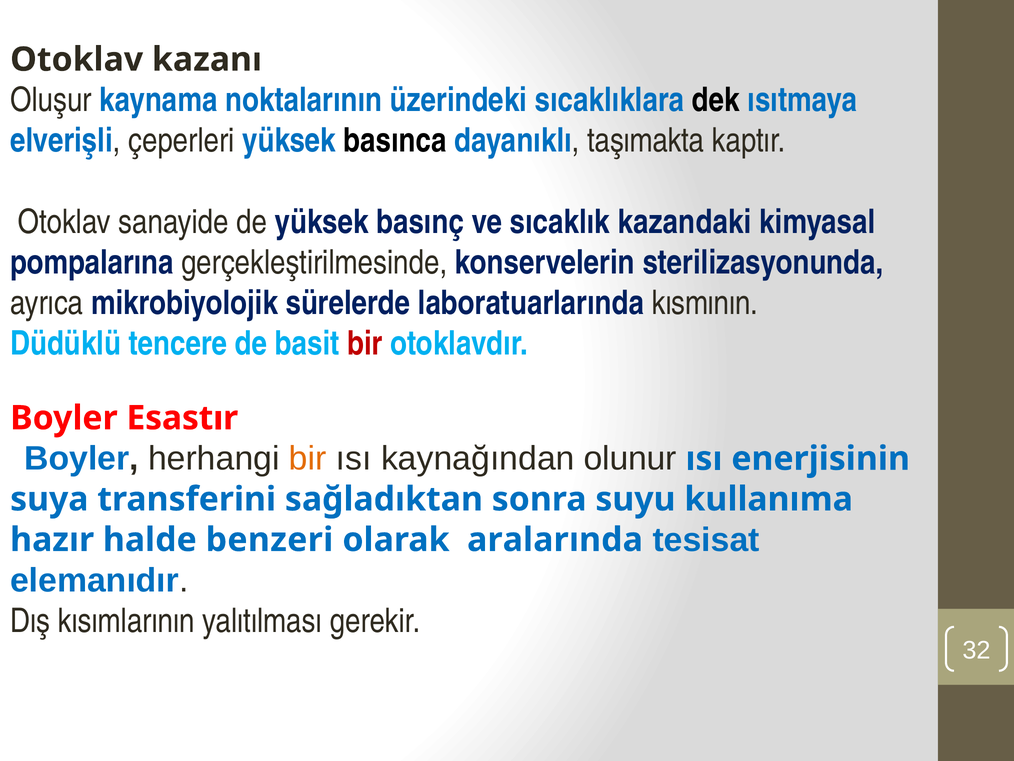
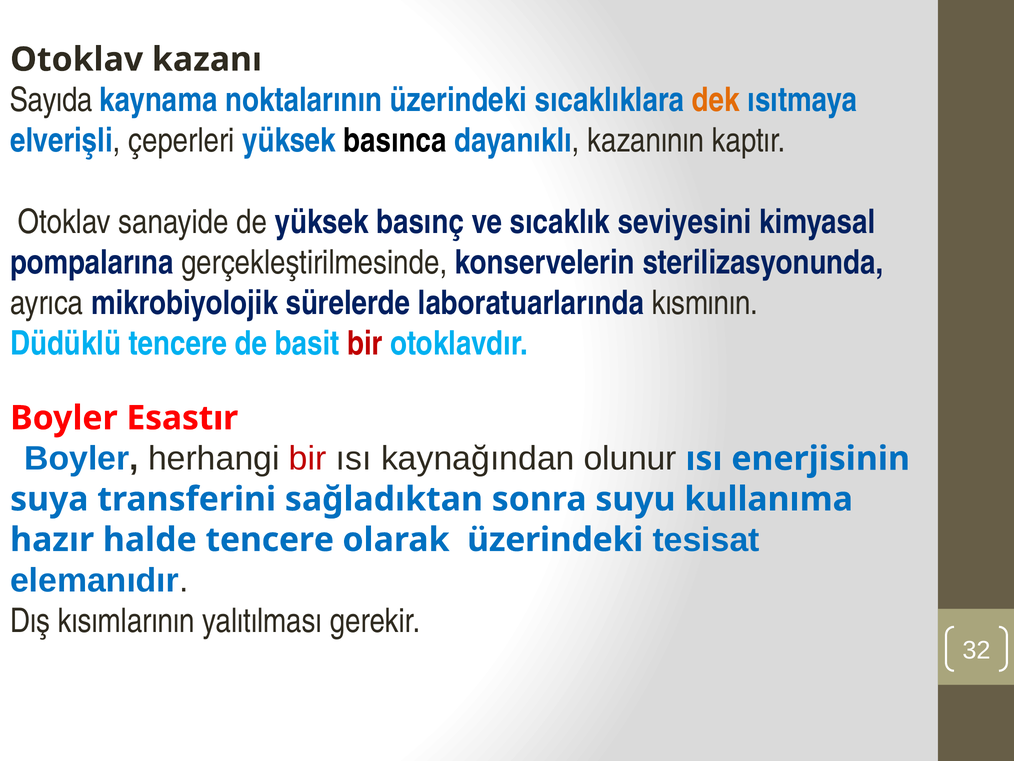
Oluşur: Oluşur -> Sayıda (51, 100)
dek colour: black -> orange (716, 100)
taşımakta: taşımakta -> kazanının (646, 141)
kazandaki: kazandaki -> seviyesini (685, 222)
bir colour: orange -> red (308, 458)
halde benzeri: benzeri -> tencere (270, 540)
olarak aralarında: aralarında -> üzerindeki (555, 540)
